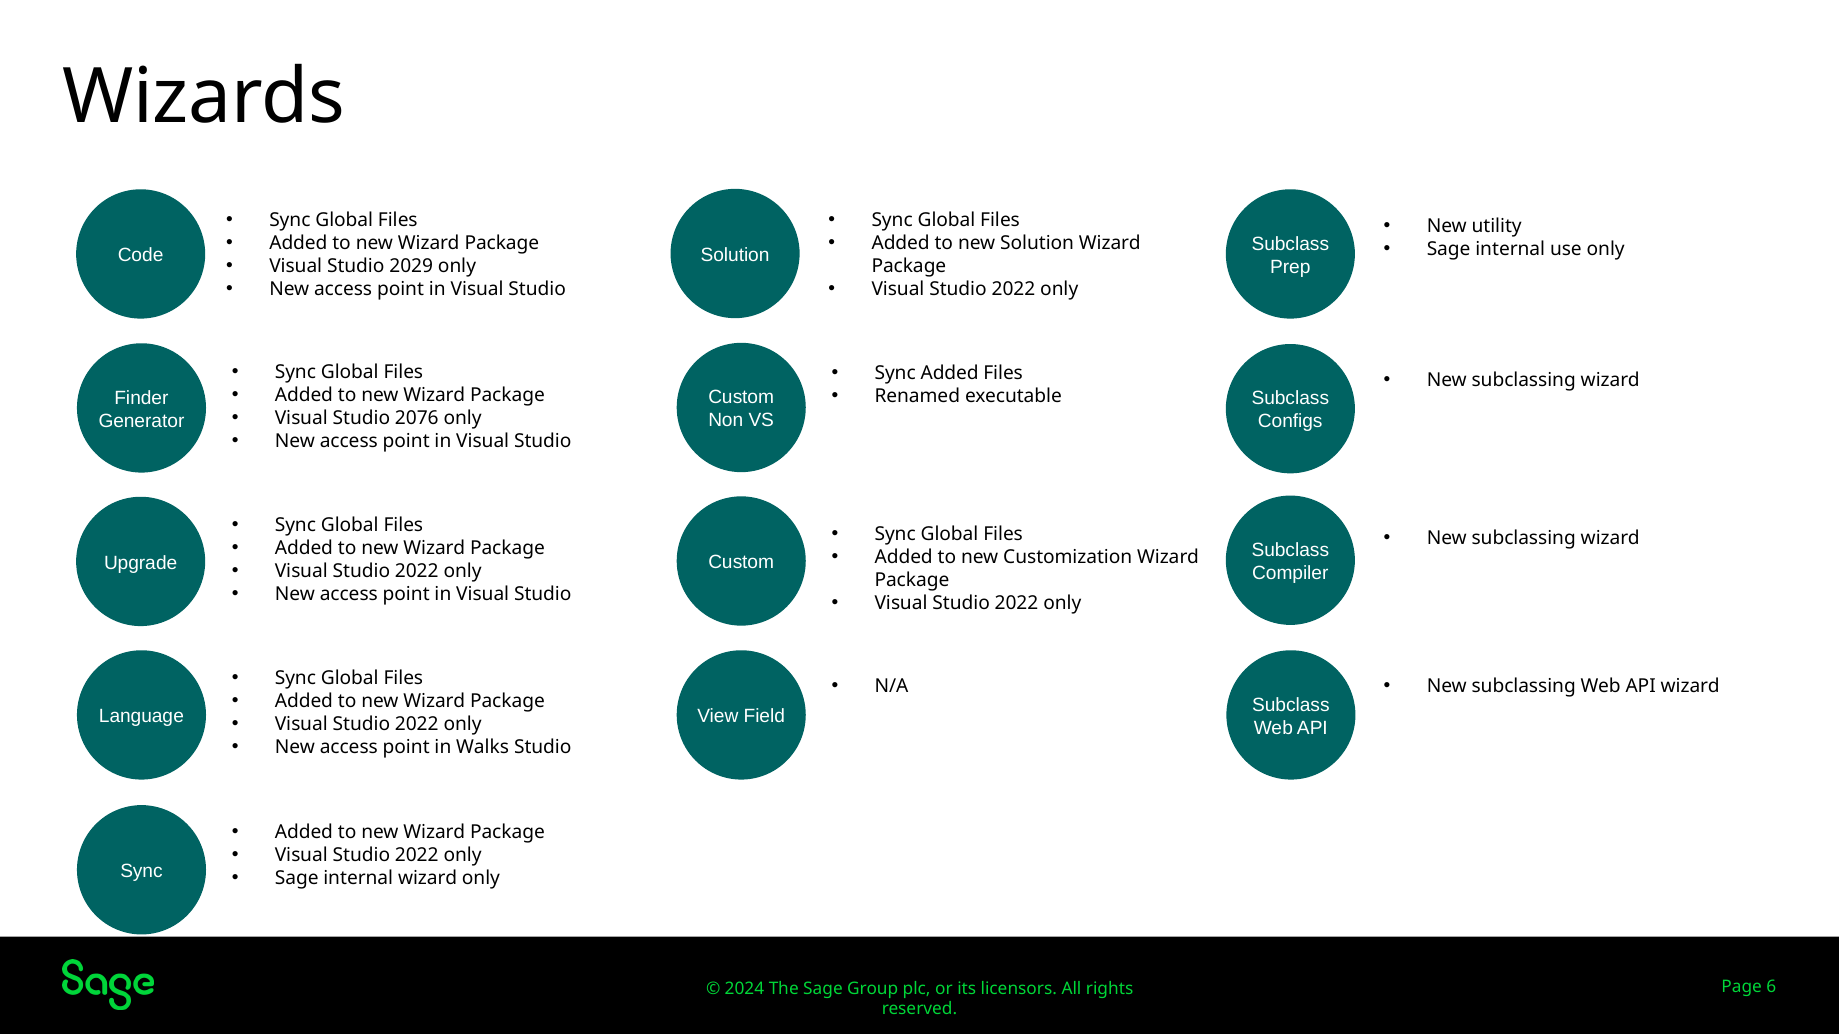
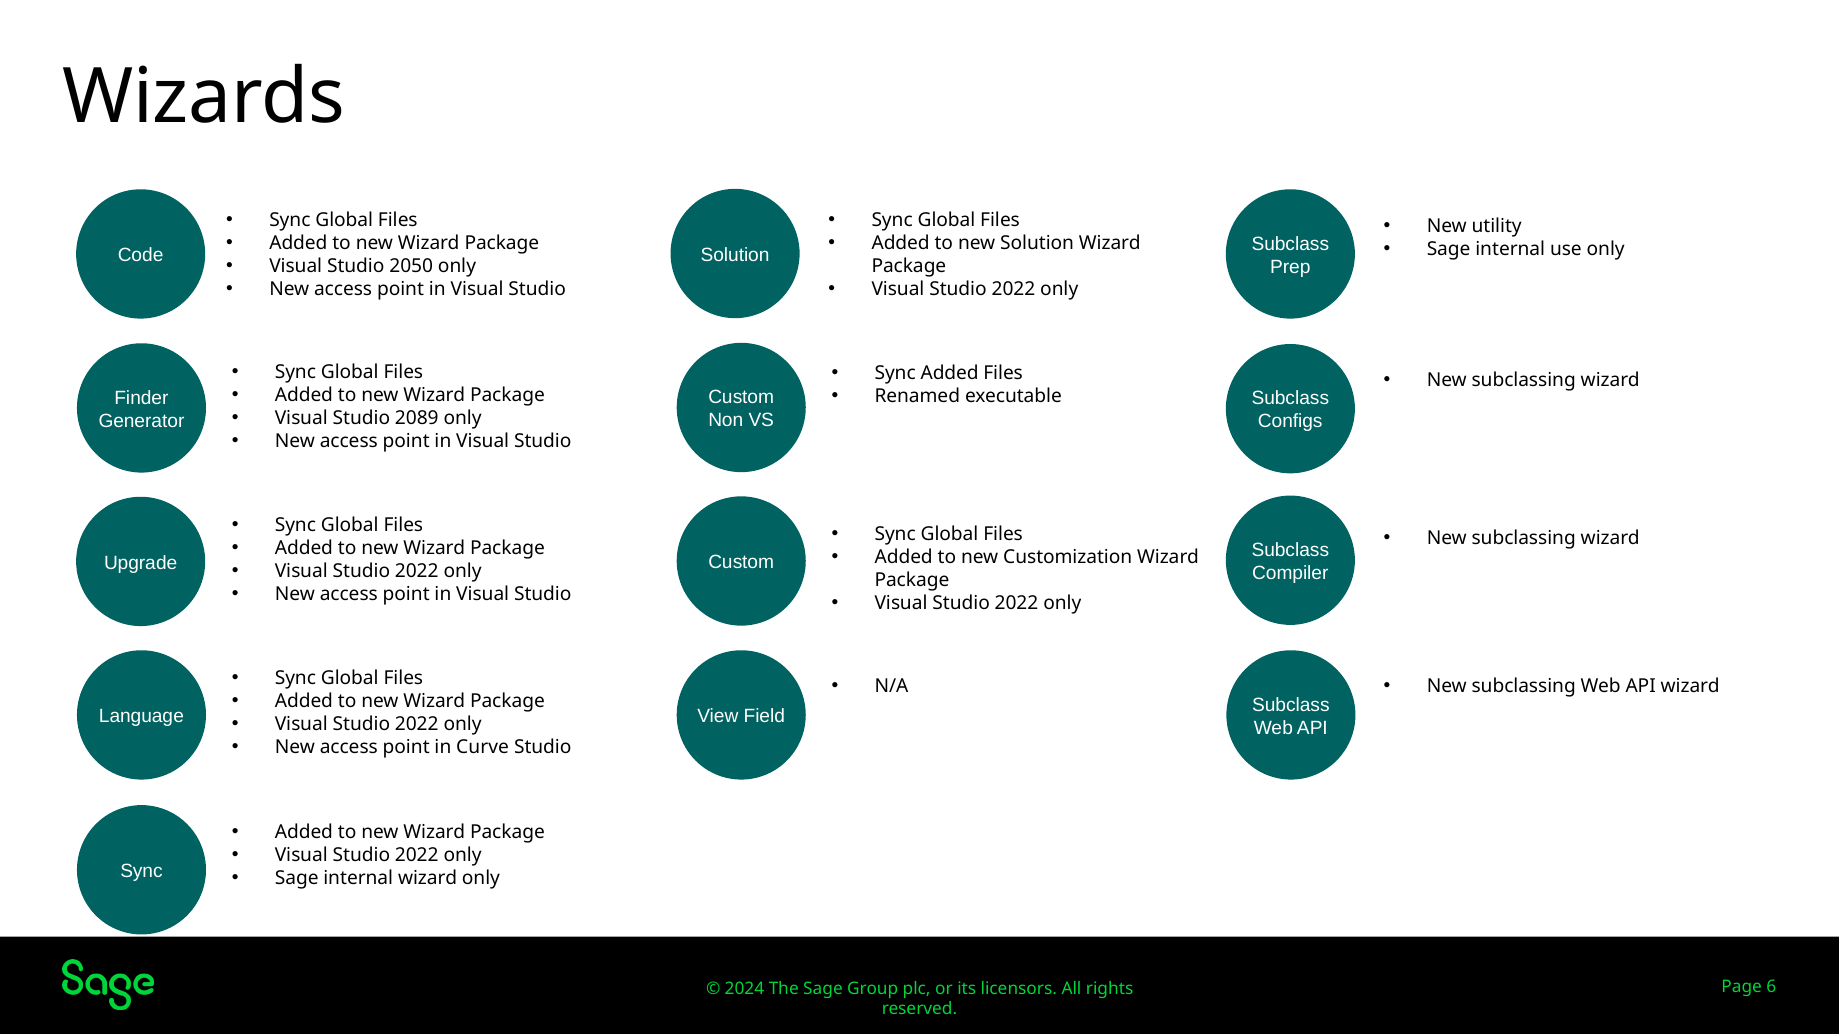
2029: 2029 -> 2050 (411, 266)
2076: 2076 -> 2089 (417, 418)
Walks: Walks -> Curve (483, 748)
